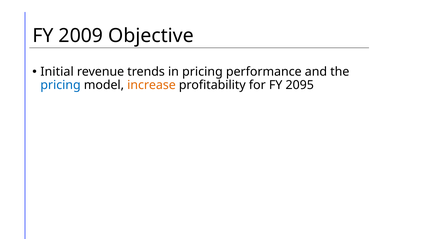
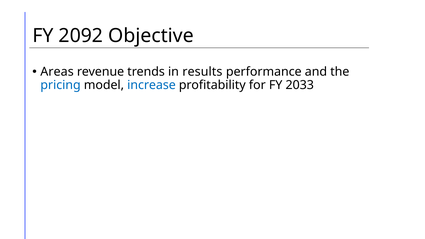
2009: 2009 -> 2092 (81, 36)
Initial: Initial -> Areas (57, 72)
in pricing: pricing -> results (202, 72)
increase colour: orange -> blue (151, 85)
2095: 2095 -> 2033 (300, 85)
